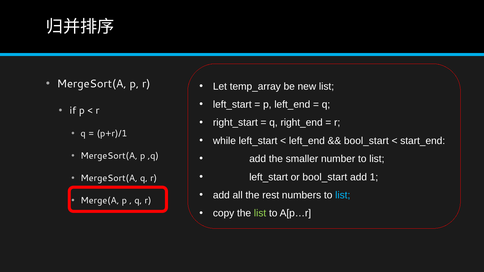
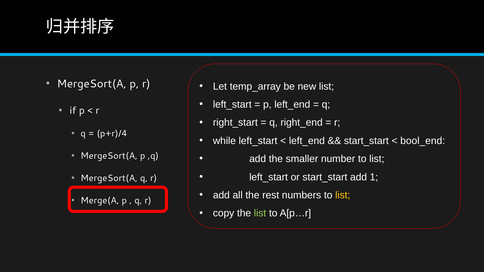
p+r)/1: p+r)/1 -> p+r)/4 (112, 134)
bool_start: bool_start -> start_start (366, 141)
start_end: start_end -> bool_end (423, 141)
or bool_start: bool_start -> start_start (325, 177)
list colour: light blue -> yellow (343, 195)
